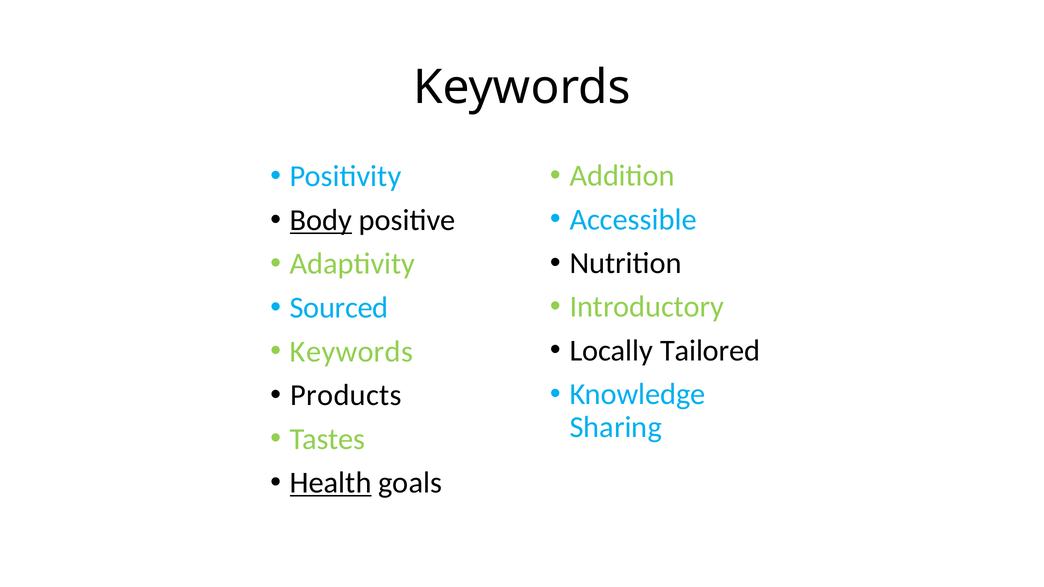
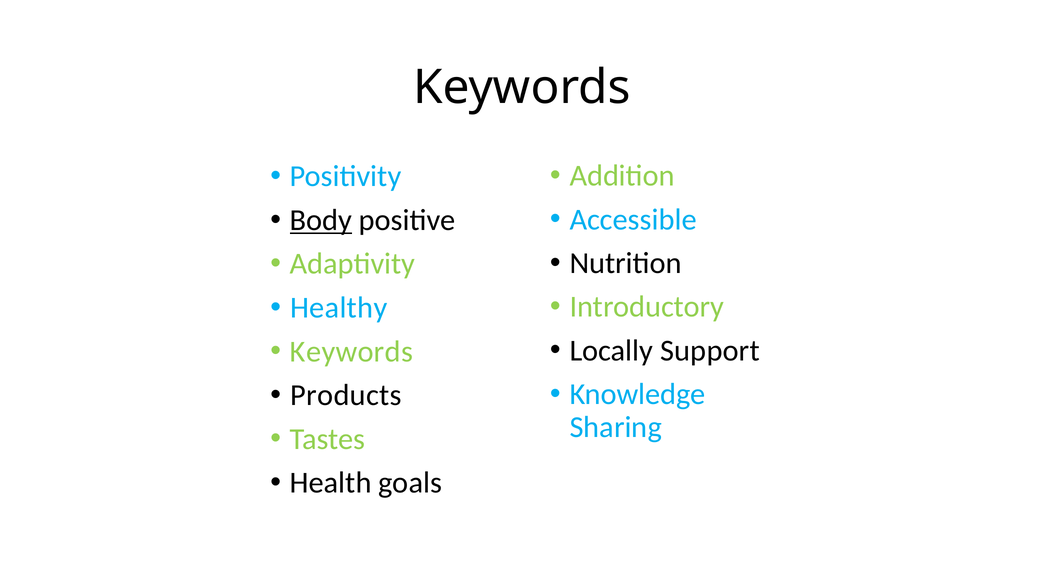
Sourced: Sourced -> Healthy (339, 308)
Tailored: Tailored -> Support (710, 351)
Health underline: present -> none (331, 483)
